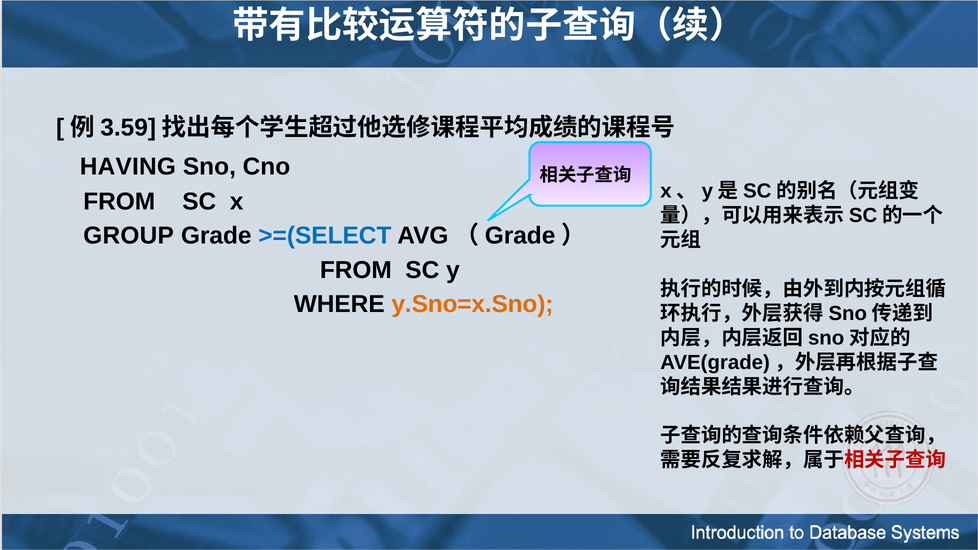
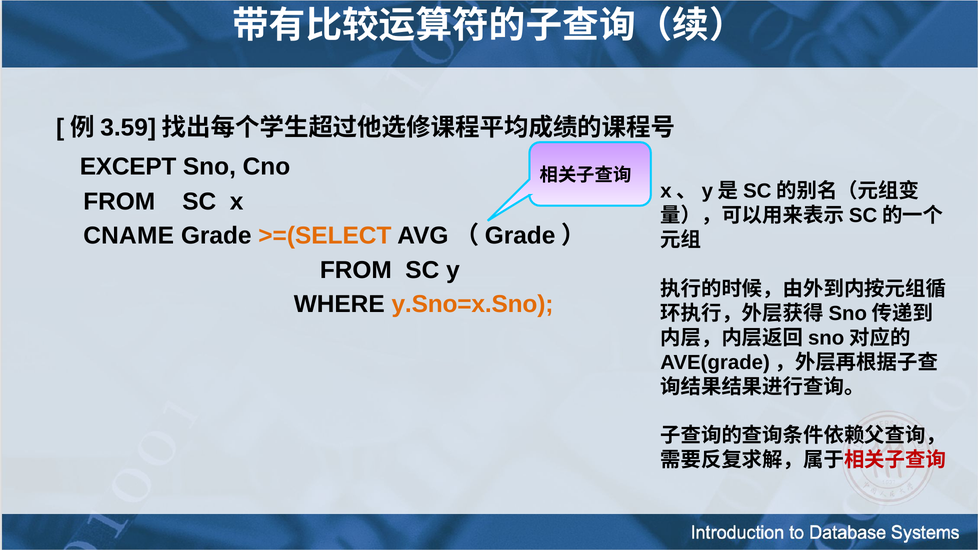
HAVING: HAVING -> EXCEPT (128, 167)
GROUP: GROUP -> CNAME (129, 236)
>=(SELECT colour: blue -> orange (325, 236)
